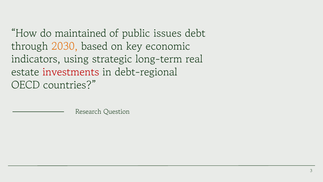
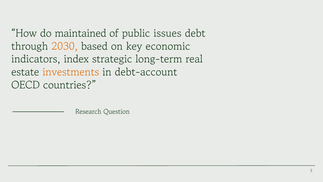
using: using -> index (76, 60)
investments colour: red -> orange (71, 73)
debt-regional: debt-regional -> debt-account (146, 73)
